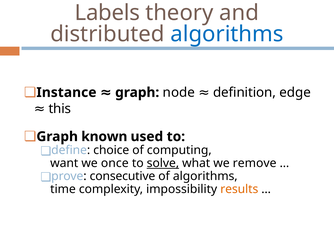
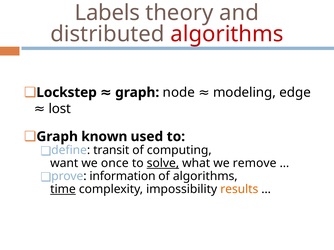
algorithms colour: blue -> red (227, 34)
Instance: Instance -> Lockstep (67, 93)
definition: definition -> modeling (244, 93)
this: this -> lost (60, 109)
choice: choice -> transit (111, 151)
consecutive: consecutive -> information (122, 177)
time underline: none -> present (63, 190)
